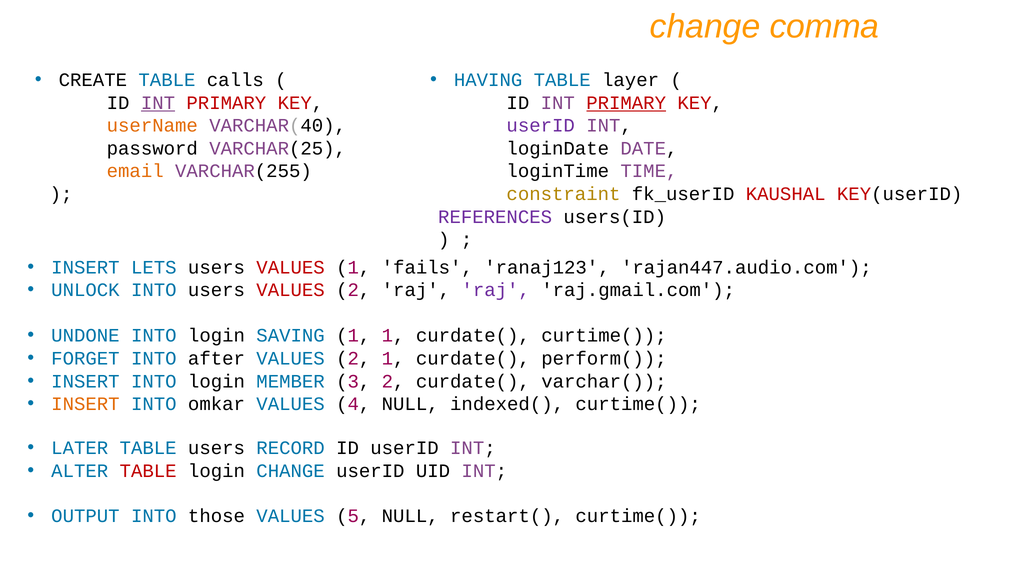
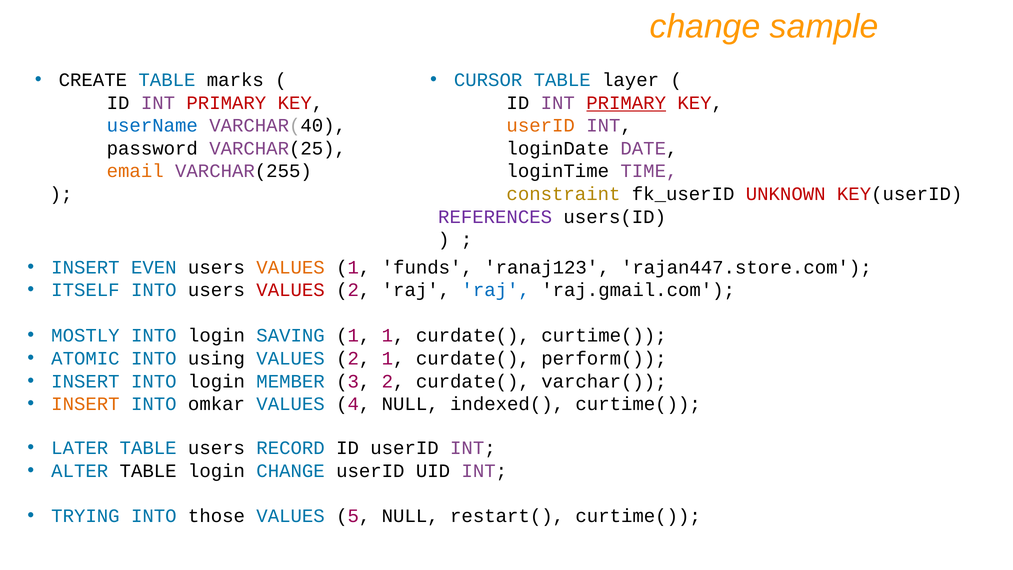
comma: comma -> sample (824, 26)
calls: calls -> marks (235, 80)
HAVING: HAVING -> CURSOR (488, 80)
INT underline: present -> none (158, 103)
userName colour: orange -> blue (152, 126)
userID colour: purple -> orange (541, 126)
KAUSHAL: KAUSHAL -> UNKNOWN (786, 194)
LETS: LETS -> EVEN (154, 267)
VALUES colour: red -> orange (291, 267)
fails: fails -> funds (427, 267)
rajan447.audio.com: rajan447.audio.com -> rajan447.store.com (746, 267)
UNLOCK: UNLOCK -> ITSELF (85, 290)
raj colour: purple -> blue (496, 290)
UNDONE: UNDONE -> MOSTLY (85, 336)
FORGET: FORGET -> ATOMIC (85, 358)
after: after -> using (216, 358)
TABLE colour: red -> black (148, 471)
OUTPUT: OUTPUT -> TRYING (85, 516)
